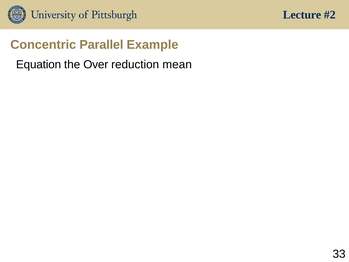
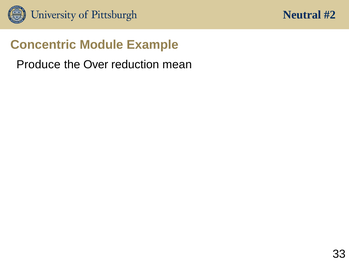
Lecture: Lecture -> Neutral (302, 15)
Parallel: Parallel -> Module (101, 45)
Equation: Equation -> Produce (38, 64)
